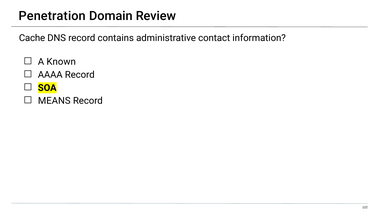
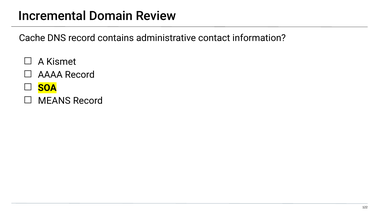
Penetration: Penetration -> Incremental (52, 16)
Known: Known -> Kismet (61, 62)
